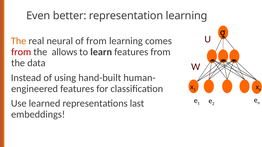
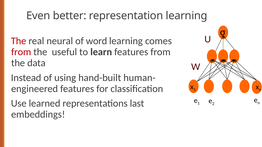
The colour: orange -> red (19, 41)
of from: from -> word (96, 41)
allows: allows -> useful (64, 52)
